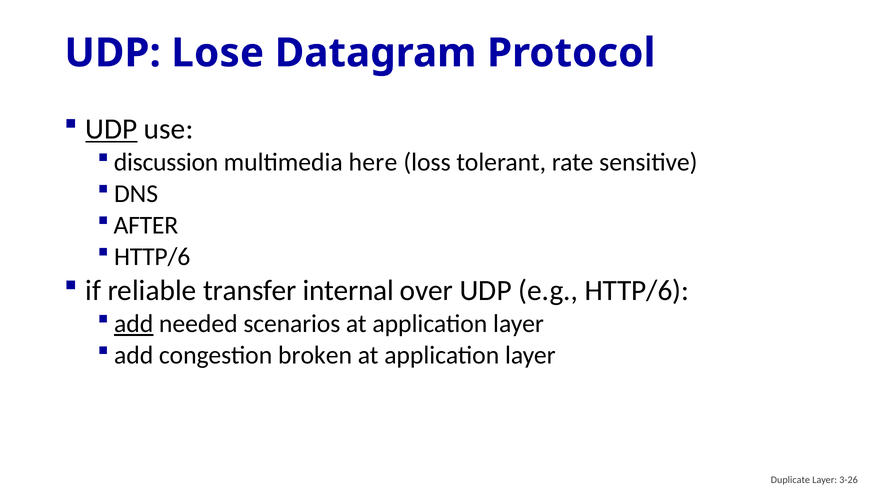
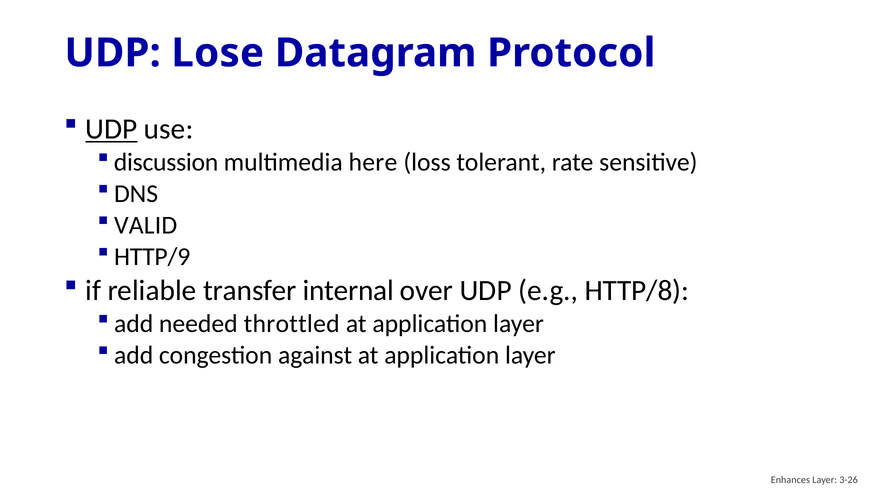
AFTER: AFTER -> VALID (146, 225)
HTTP/6: HTTP/6 -> HTTP/9 (152, 256)
e.g HTTP/6: HTTP/6 -> HTTP/8 (637, 290)
add underline: present -> none (134, 324)
scenarios: scenarios -> throttled (292, 324)
broken: broken -> against (315, 355)
Duplicate: Duplicate -> Enhances (790, 479)
